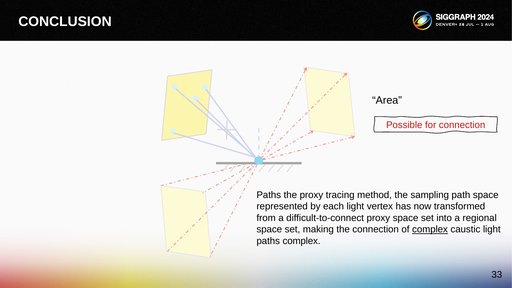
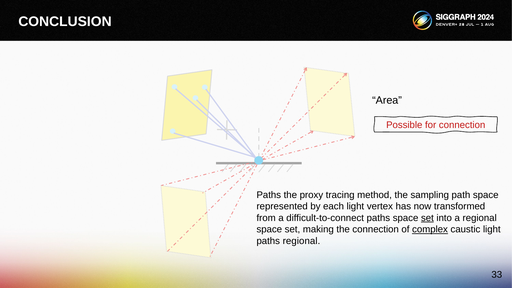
difficult-to-connect proxy: proxy -> paths (378, 218)
set underline: none -> present (427, 218)
paths complex: complex -> regional (301, 241)
